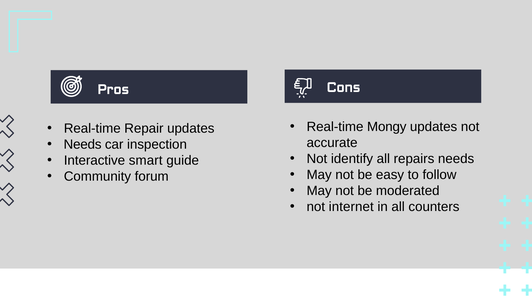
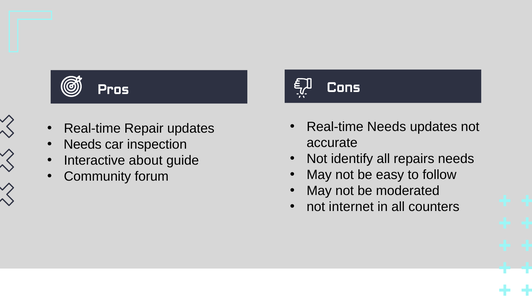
Real-time Mongy: Mongy -> Needs (387, 126)
smart: smart -> about (146, 160)
